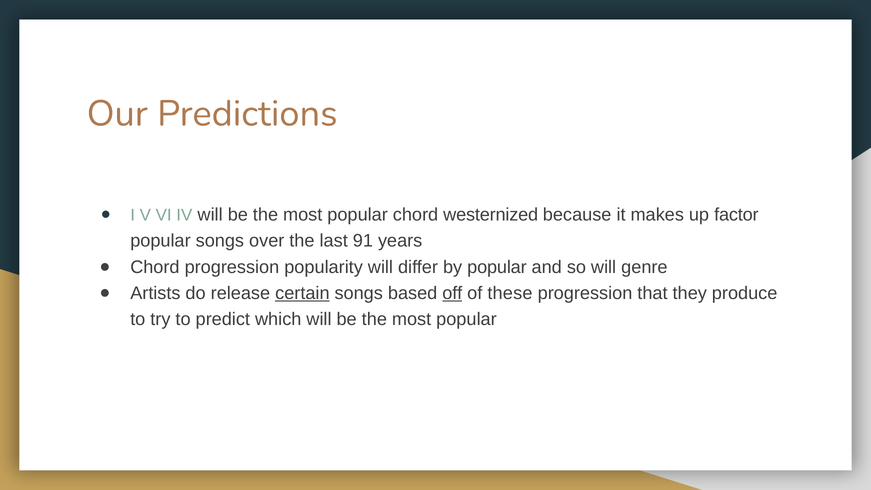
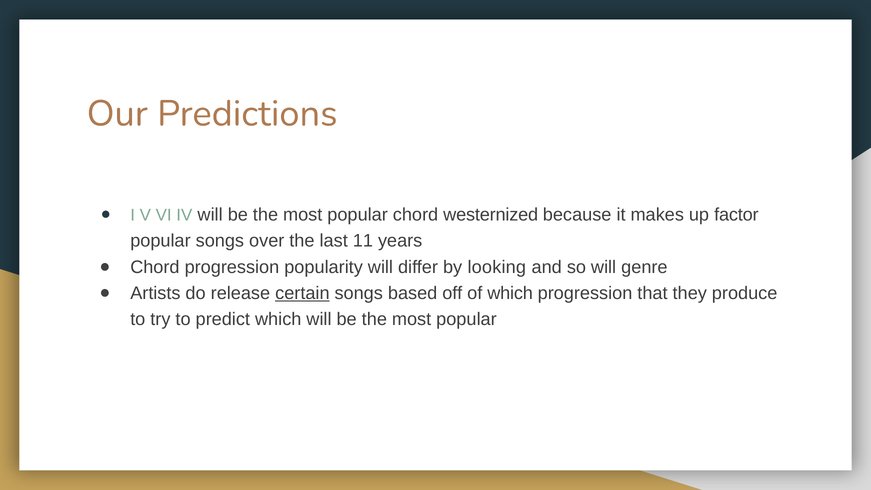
91: 91 -> 11 (363, 241)
by popular: popular -> looking (497, 267)
off underline: present -> none (452, 293)
of these: these -> which (510, 293)
